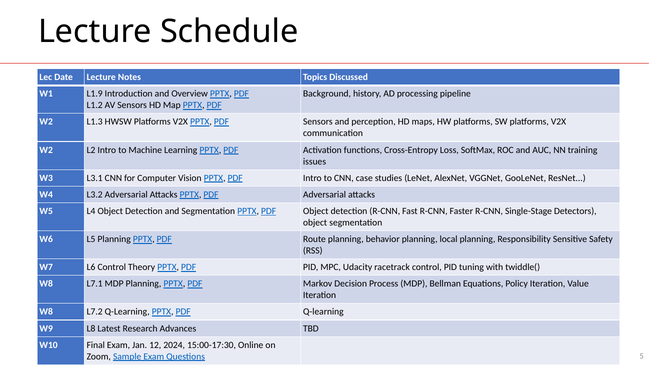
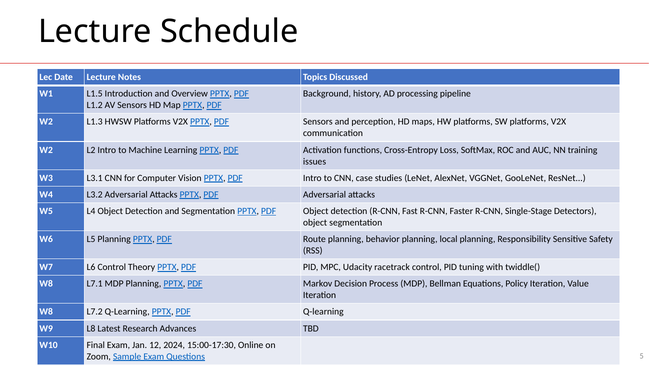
L1.9: L1.9 -> L1.5 (95, 94)
